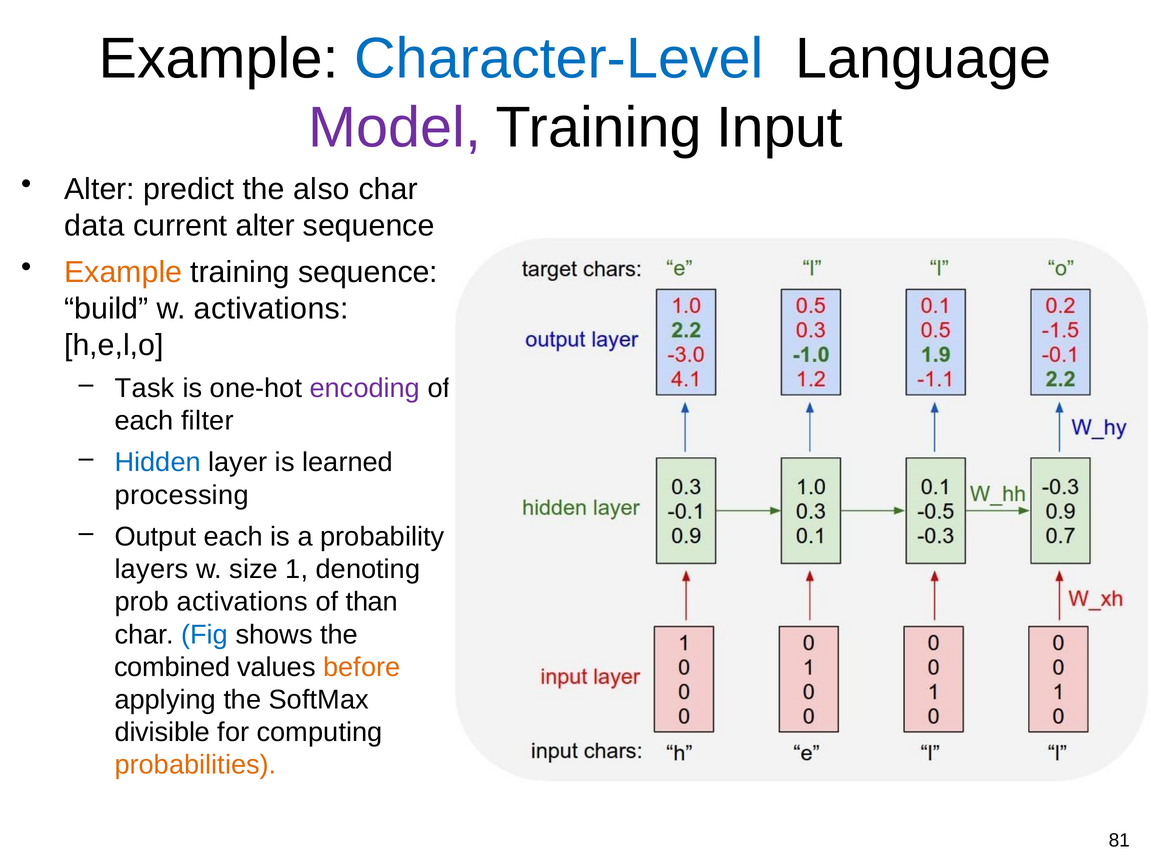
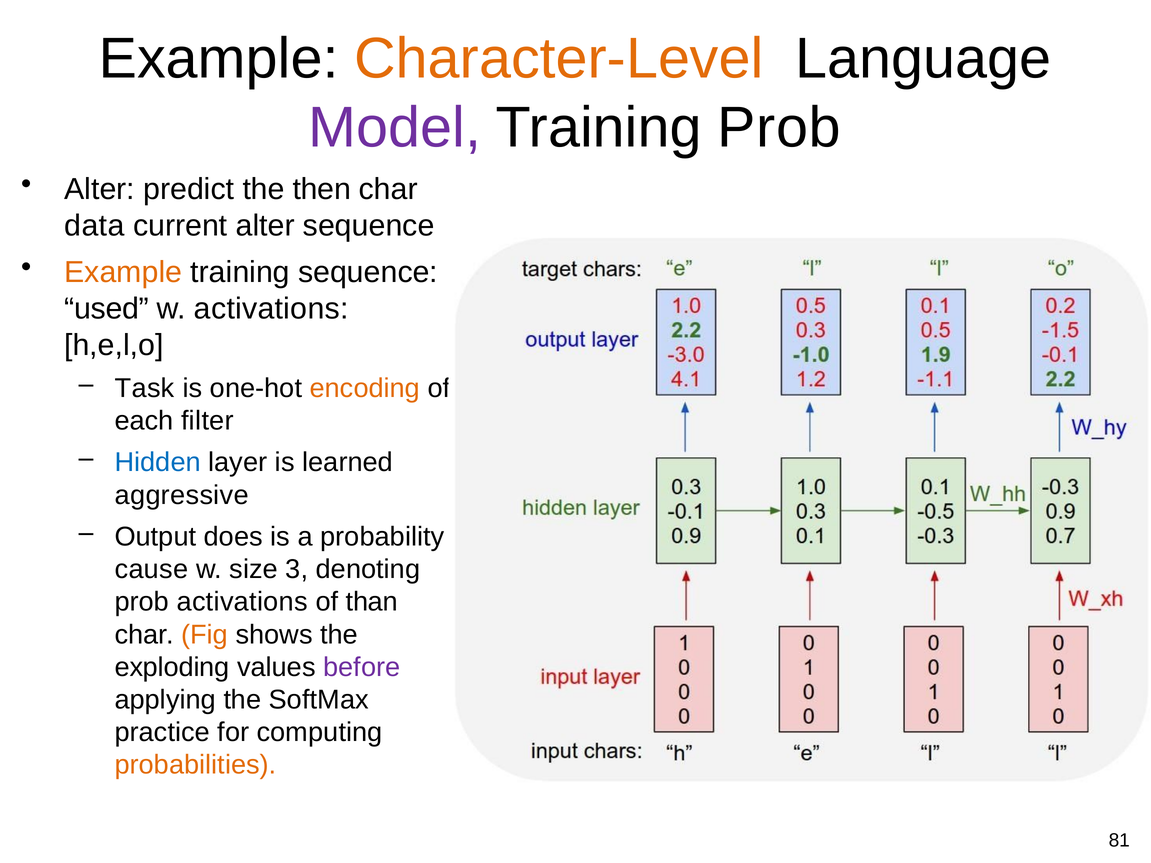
Character-Level colour: blue -> orange (559, 59)
Training Input: Input -> Prob (779, 128)
also: also -> then (322, 189)
build: build -> used (107, 309)
encoding colour: purple -> orange (365, 388)
processing: processing -> aggressive (182, 495)
Output each: each -> does (233, 537)
layers: layers -> cause (152, 569)
1: 1 -> 3 (297, 569)
Fig colour: blue -> orange (205, 635)
combined: combined -> exploding (172, 667)
before colour: orange -> purple (362, 667)
divisible: divisible -> practice (162, 733)
